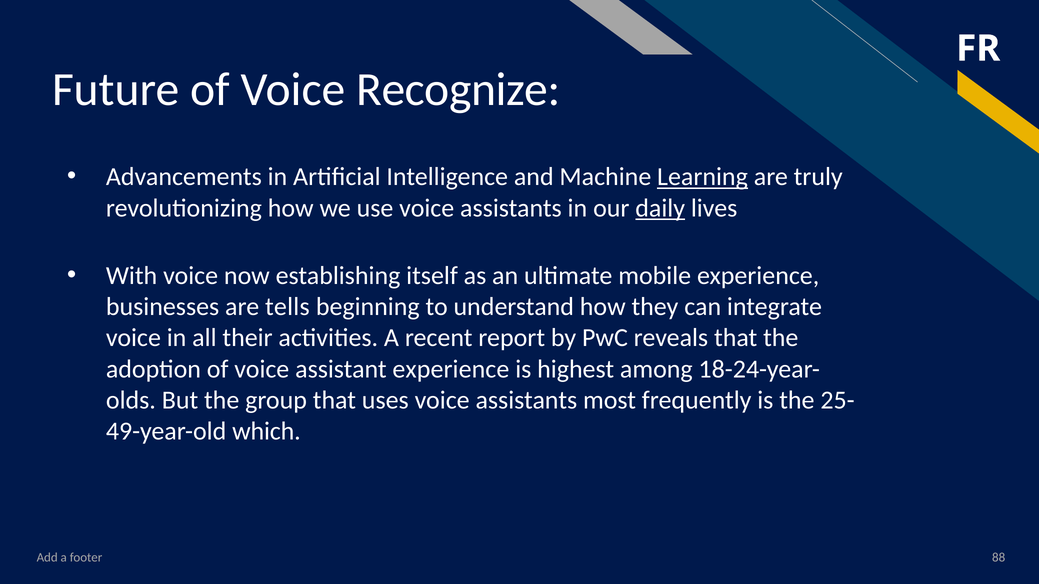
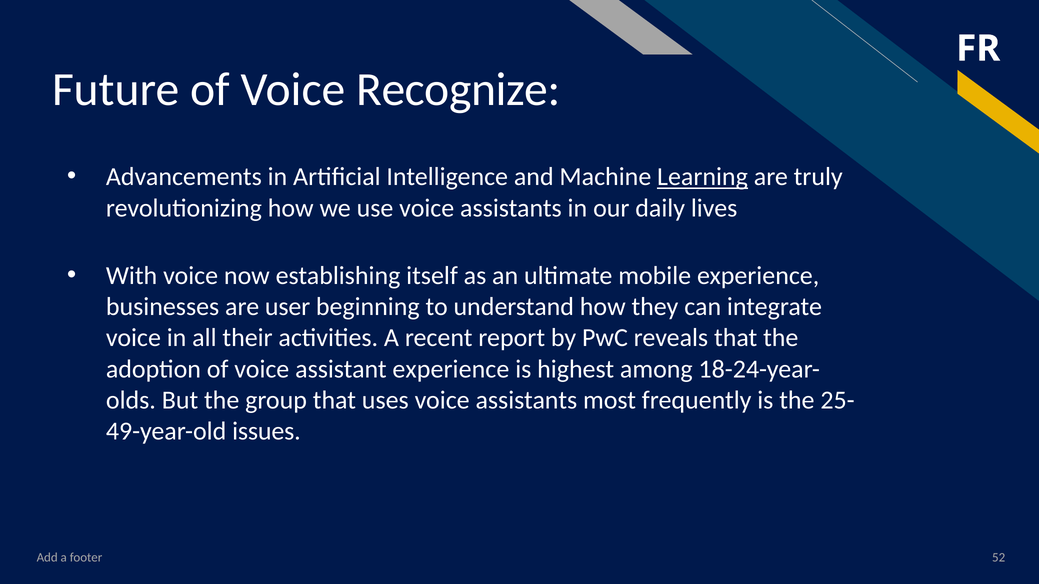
daily underline: present -> none (660, 208)
tells: tells -> user (288, 307)
which: which -> issues (266, 432)
88: 88 -> 52 (999, 558)
